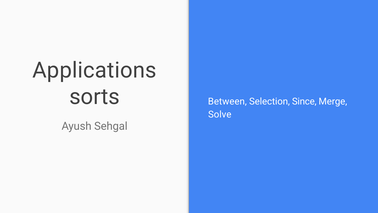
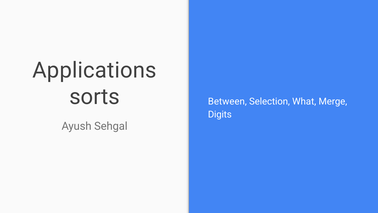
Since: Since -> What (304, 101)
Solve: Solve -> Digits (220, 114)
